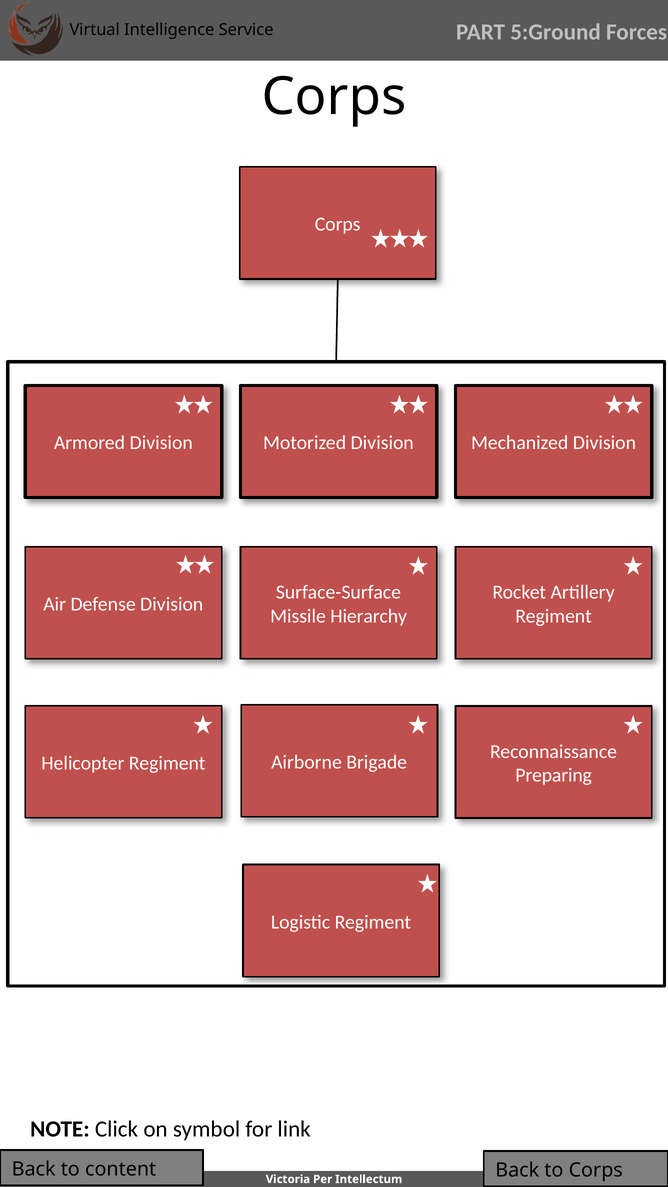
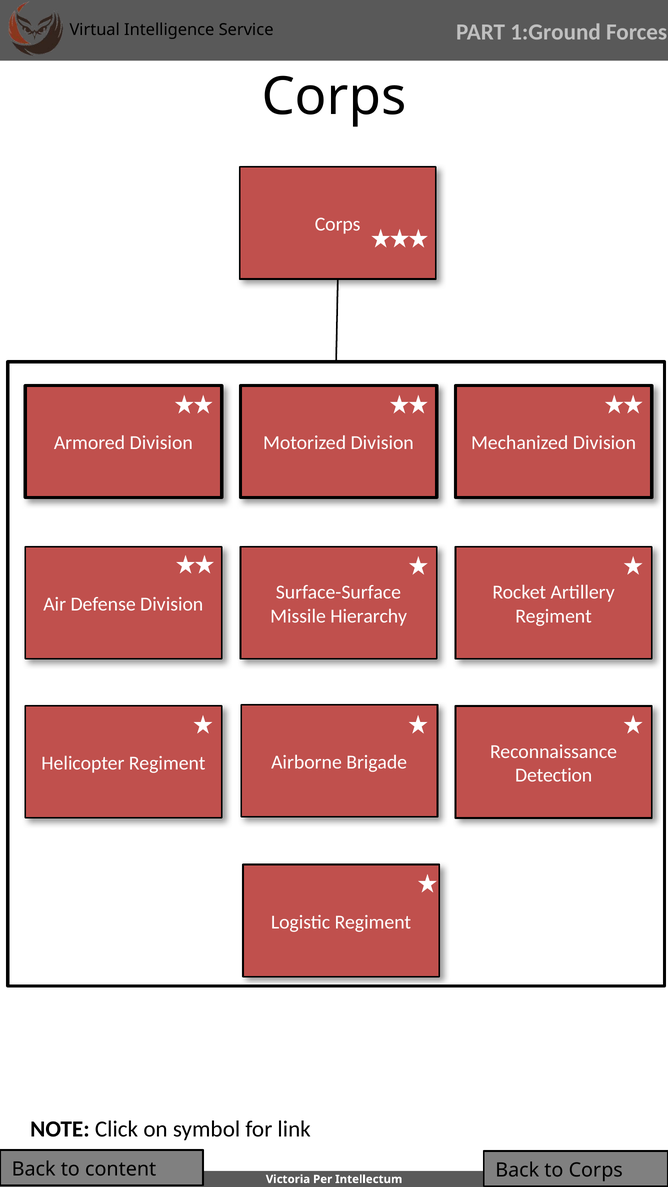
5:Ground: 5:Ground -> 1:Ground (556, 32)
Preparing: Preparing -> Detection (554, 776)
